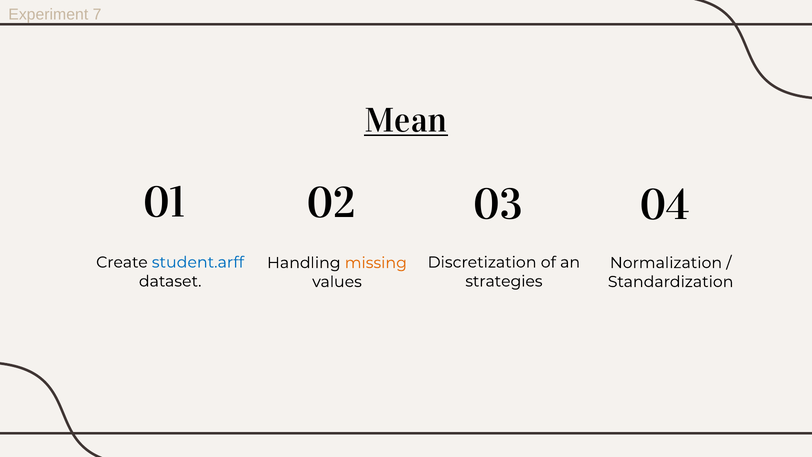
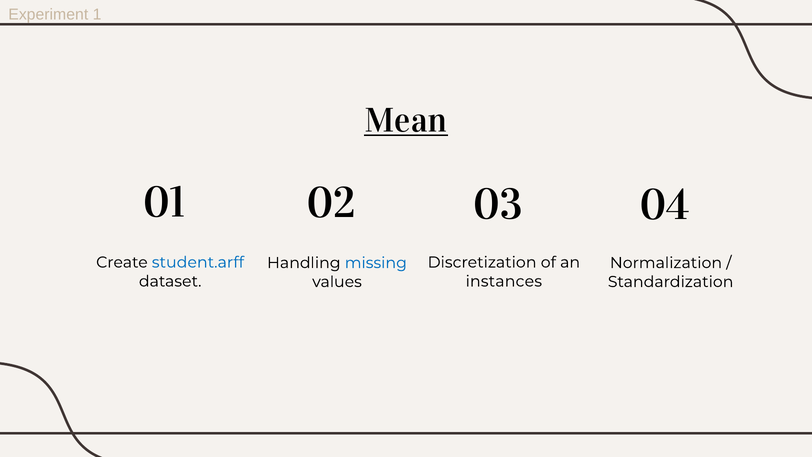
7: 7 -> 1 (97, 15)
missing colour: orange -> blue (376, 263)
strategies: strategies -> instances (504, 281)
